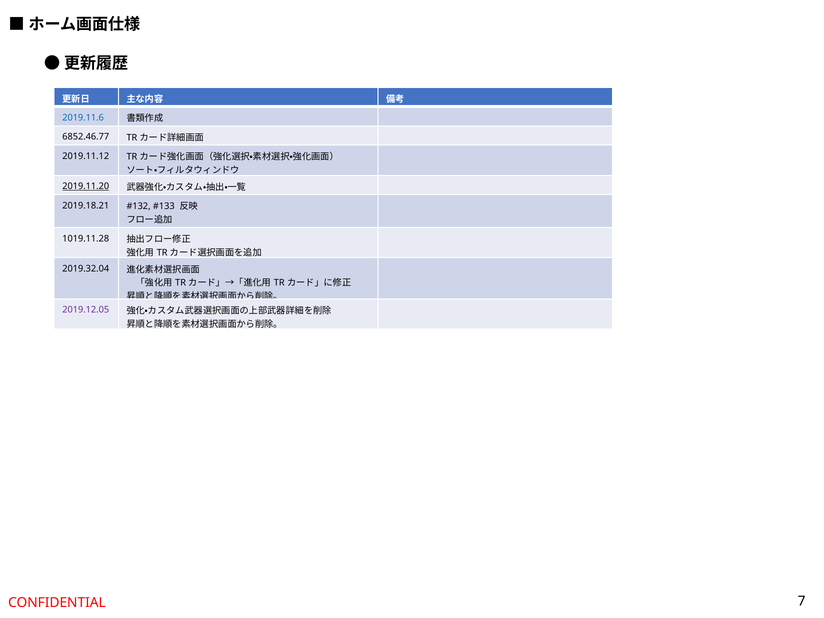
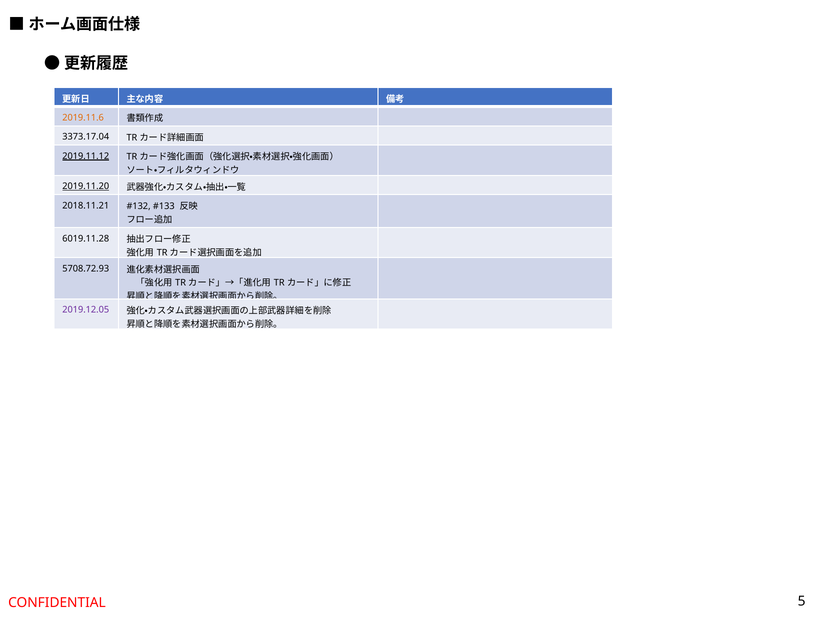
2019.11.6 colour: blue -> orange (83, 118)
6852.46.77: 6852.46.77 -> 3373.17.04 (86, 137)
2019.11.12 underline: none -> present (86, 156)
2019.18.21: 2019.18.21 -> 2018.11.21 (86, 206)
1019.11.28: 1019.11.28 -> 6019.11.28 (86, 239)
2019.32.04: 2019.32.04 -> 5708.72.93 (86, 269)
7: 7 -> 5 (802, 601)
